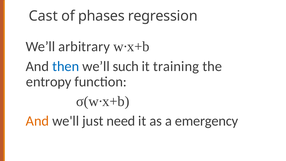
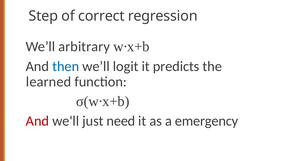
Cast: Cast -> Step (43, 16)
phases: phases -> correct (101, 16)
such: such -> logit (126, 66)
training: training -> predicts (176, 66)
entropy: entropy -> learned (49, 82)
And colour: orange -> red (37, 121)
